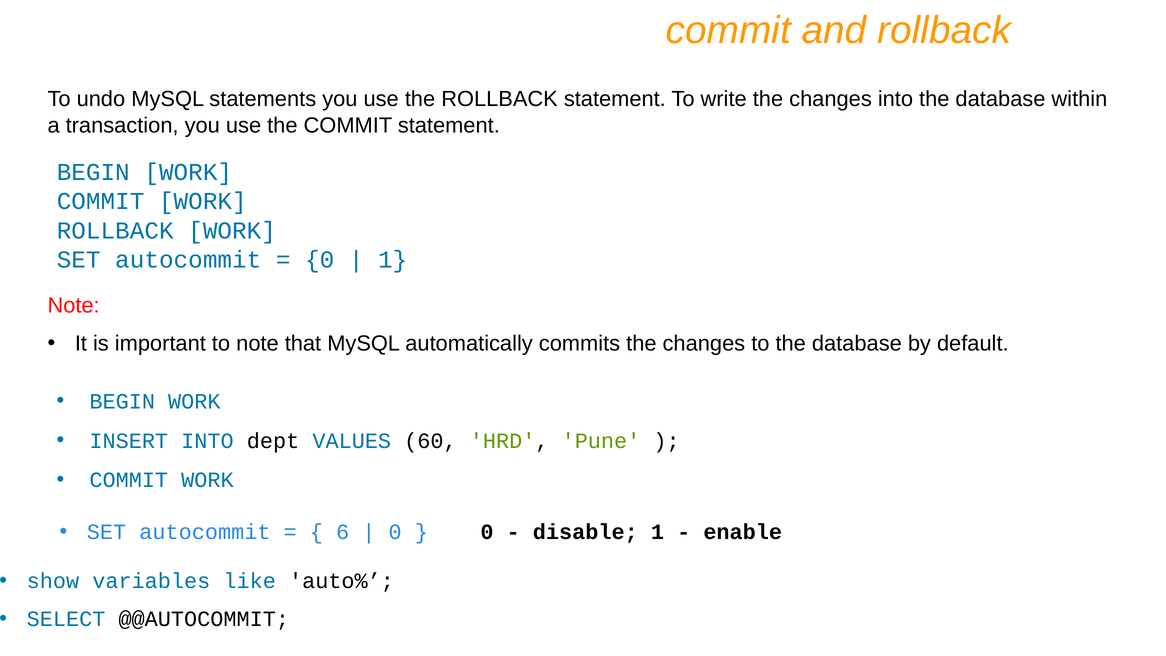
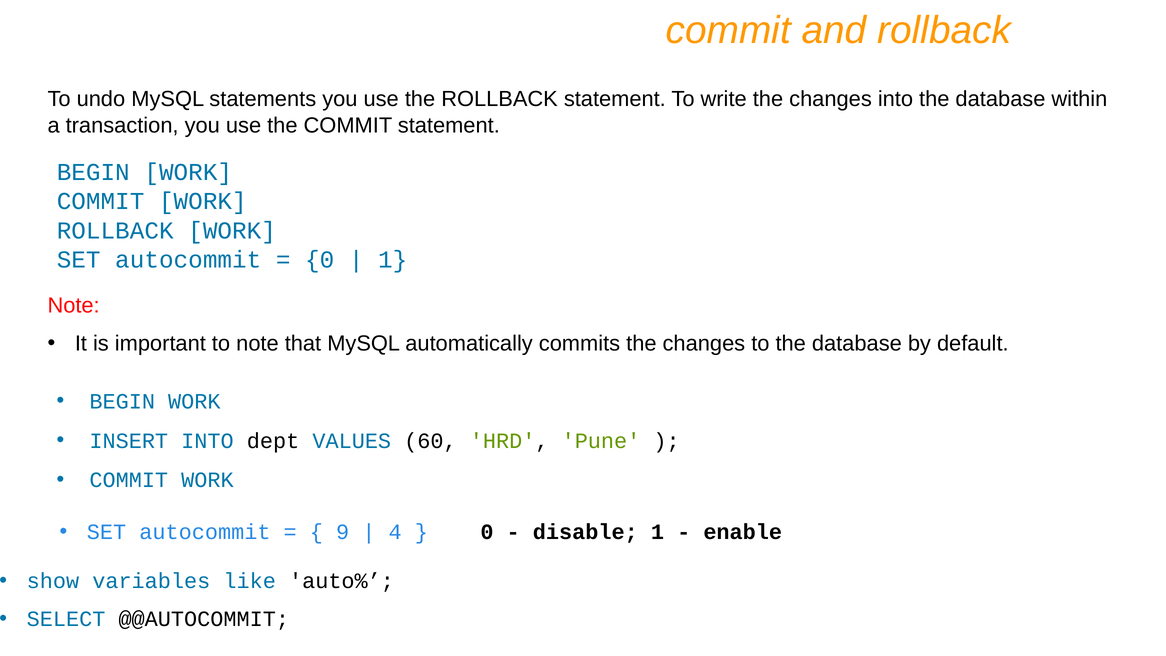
6: 6 -> 9 (343, 532)
0: 0 -> 4 (395, 532)
